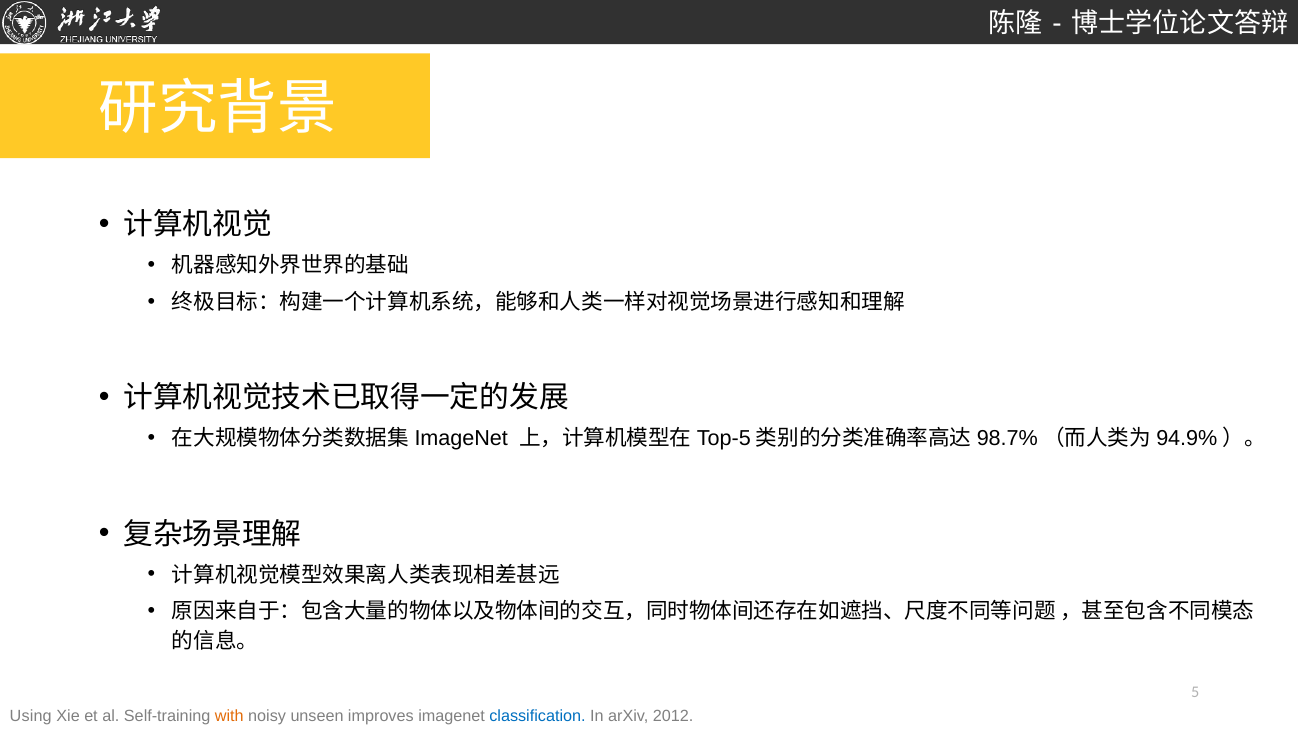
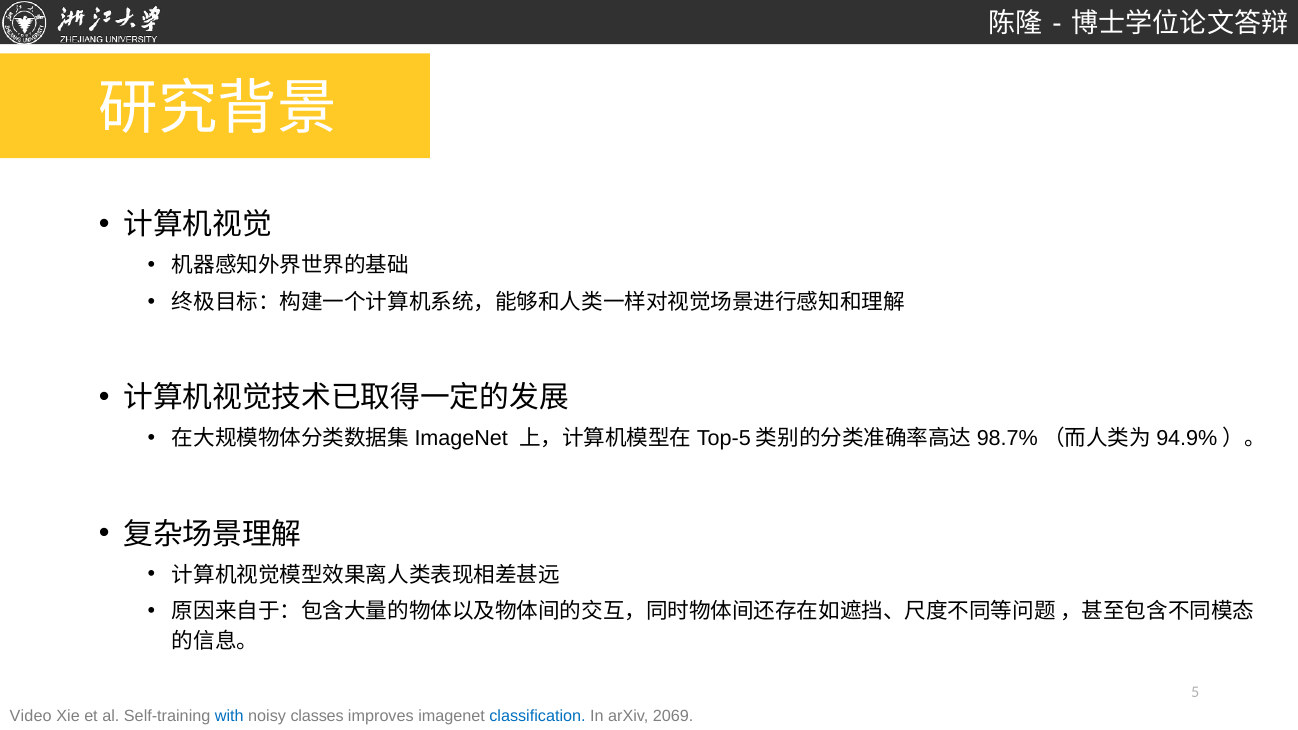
Using: Using -> Video (31, 716)
with colour: orange -> blue (229, 716)
unseen: unseen -> classes (317, 716)
2012: 2012 -> 2069 (673, 716)
